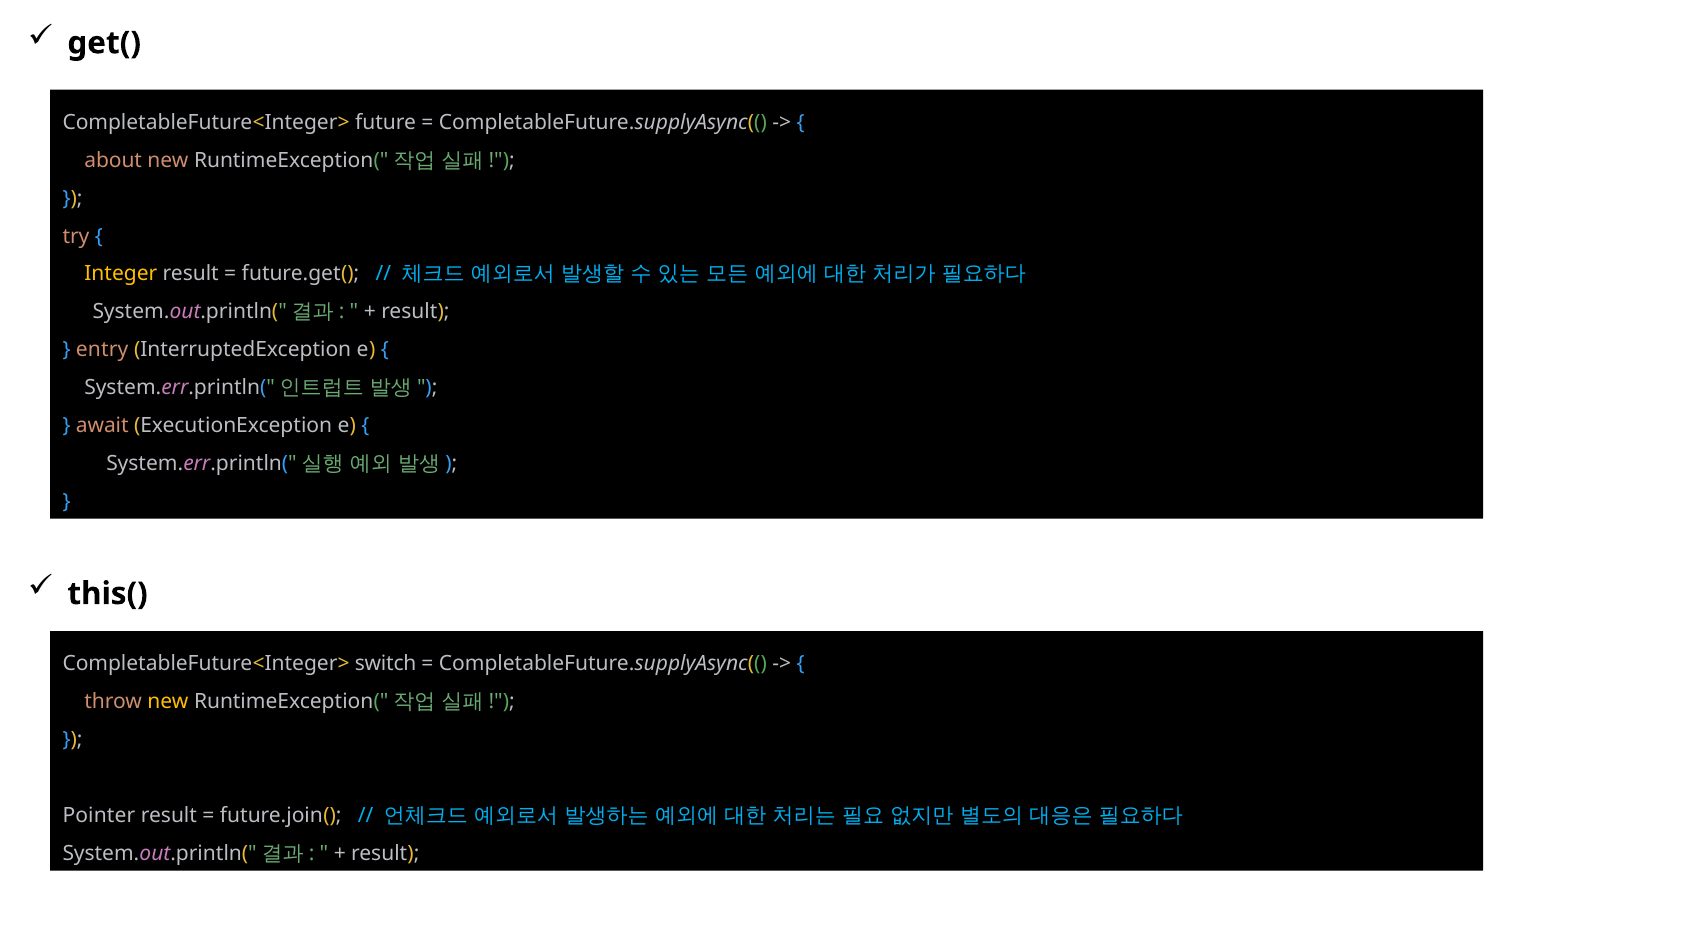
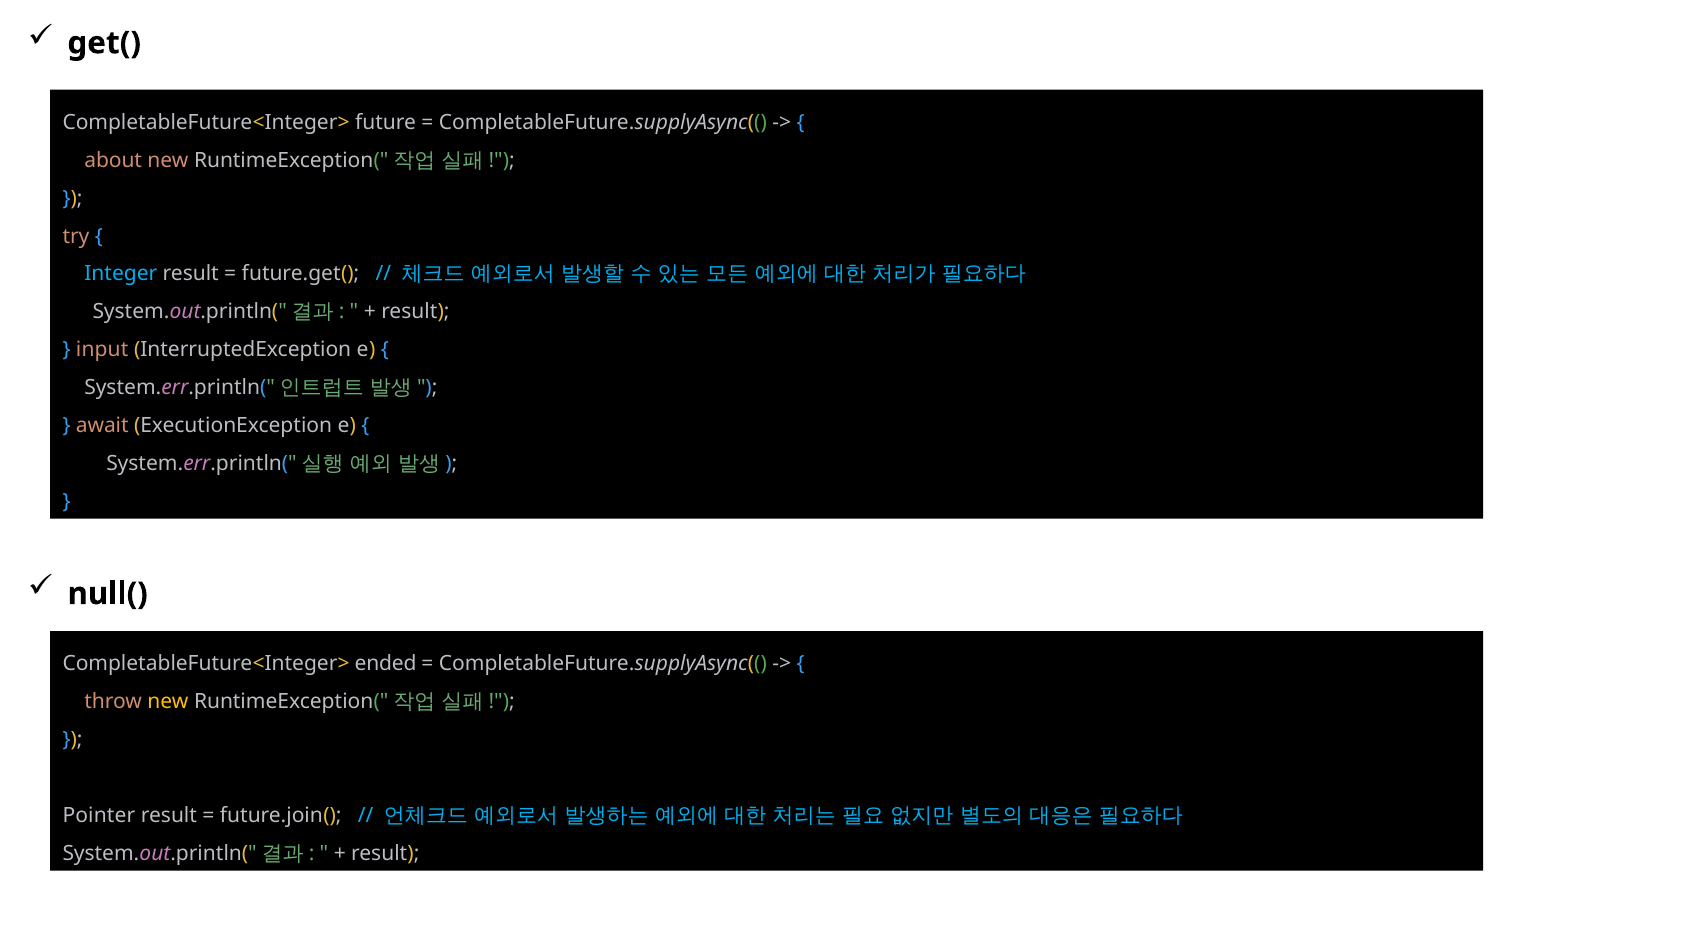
Integer colour: yellow -> light blue (121, 274)
entry: entry -> input (102, 350)
this(: this( -> null( (108, 594)
switch: switch -> ended (386, 664)
